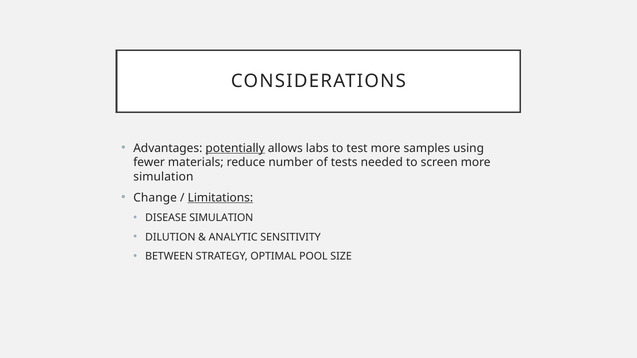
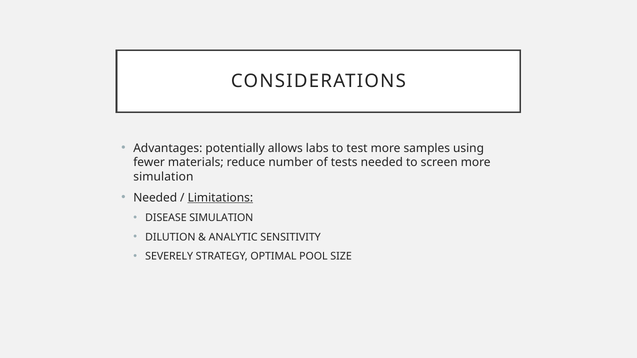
potentially underline: present -> none (235, 148)
Change: Change -> Needed (155, 198)
BETWEEN: BETWEEN -> SEVERELY (169, 257)
